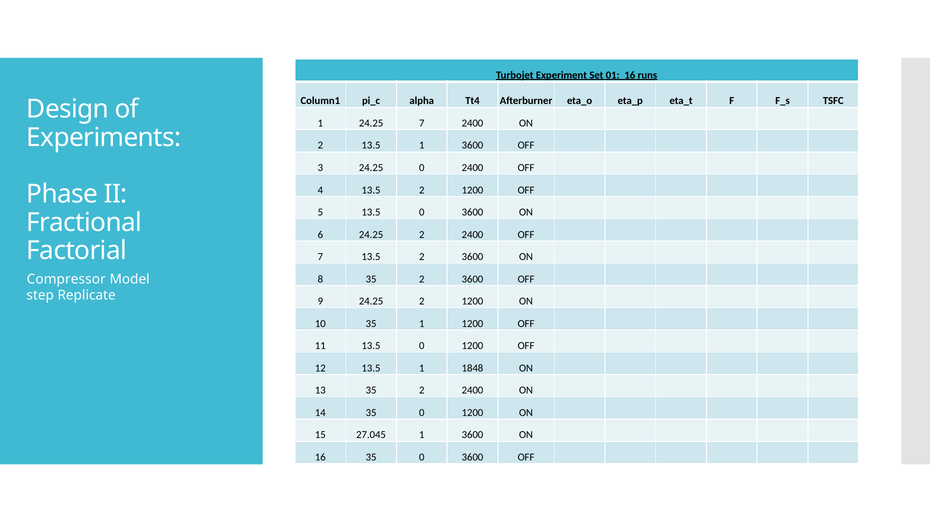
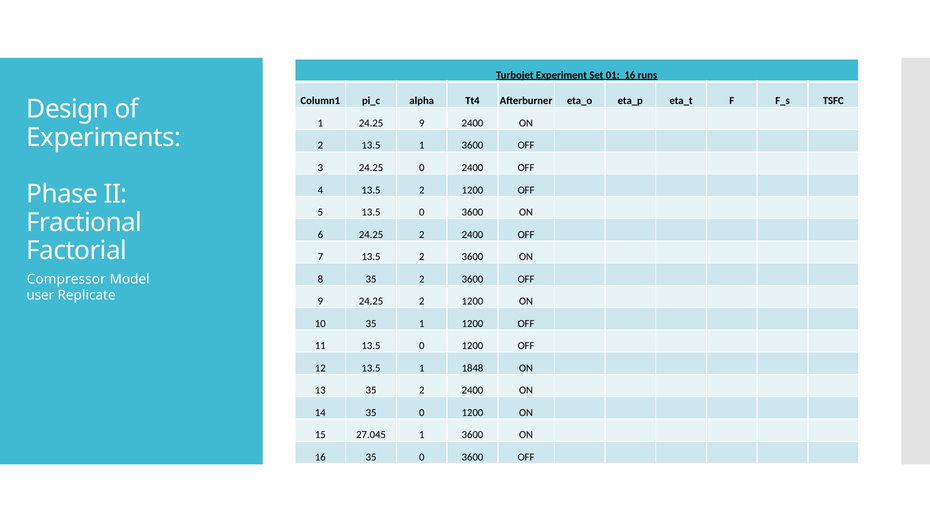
24.25 7: 7 -> 9 (422, 123)
step: step -> user (40, 295)
